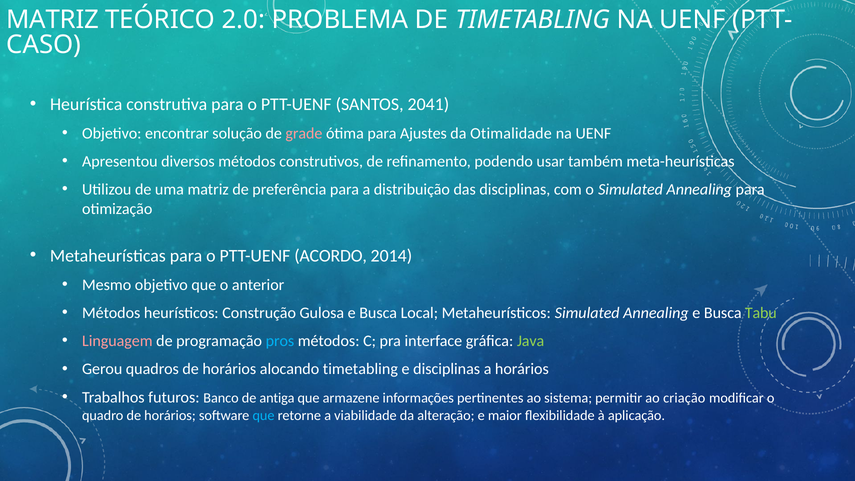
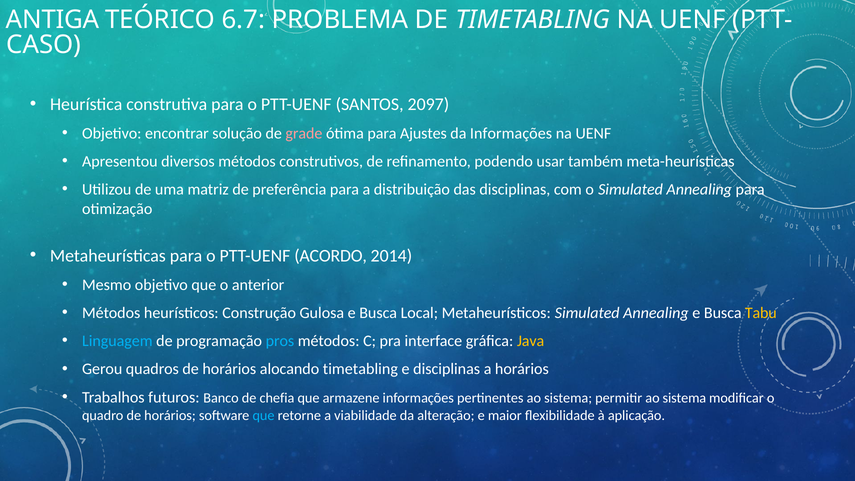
MATRIZ: MATRIZ -> ANTIGA (53, 20)
2.0: 2.0 -> 6.7 (243, 20)
2041: 2041 -> 2097 (428, 104)
da Otimalidade: Otimalidade -> Informações (511, 133)
Tabu colour: light green -> yellow (761, 313)
Linguagem colour: pink -> light blue (117, 341)
Java colour: light green -> yellow (531, 341)
antiga: antiga -> chefia (277, 398)
permitir ao criação: criação -> sistema (684, 398)
